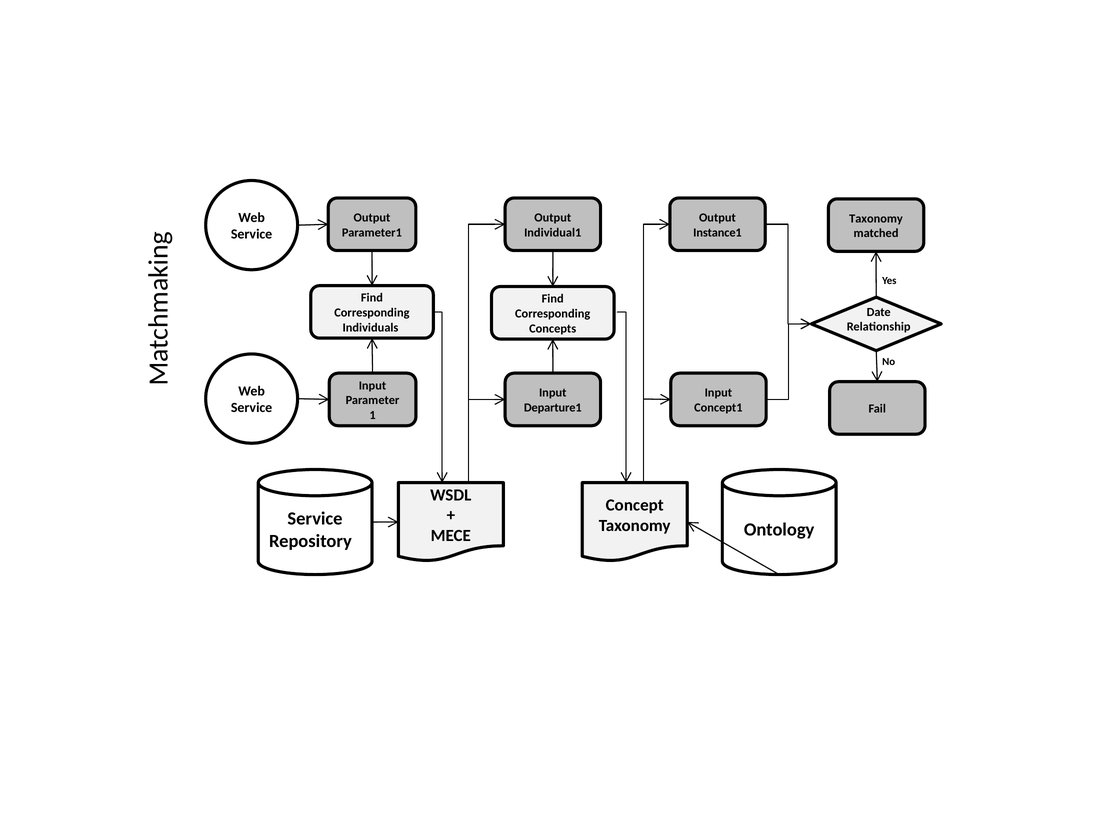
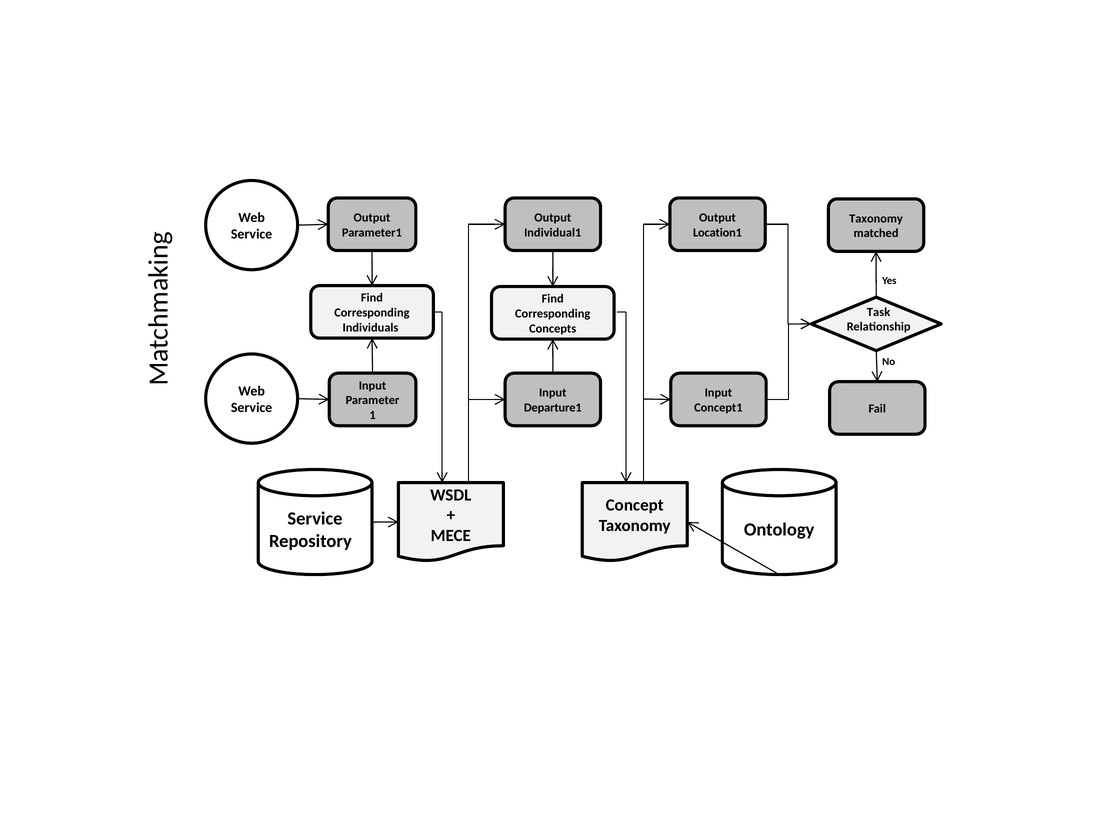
Instance1: Instance1 -> Location1 (717, 233)
Date: Date -> Task (879, 312)
